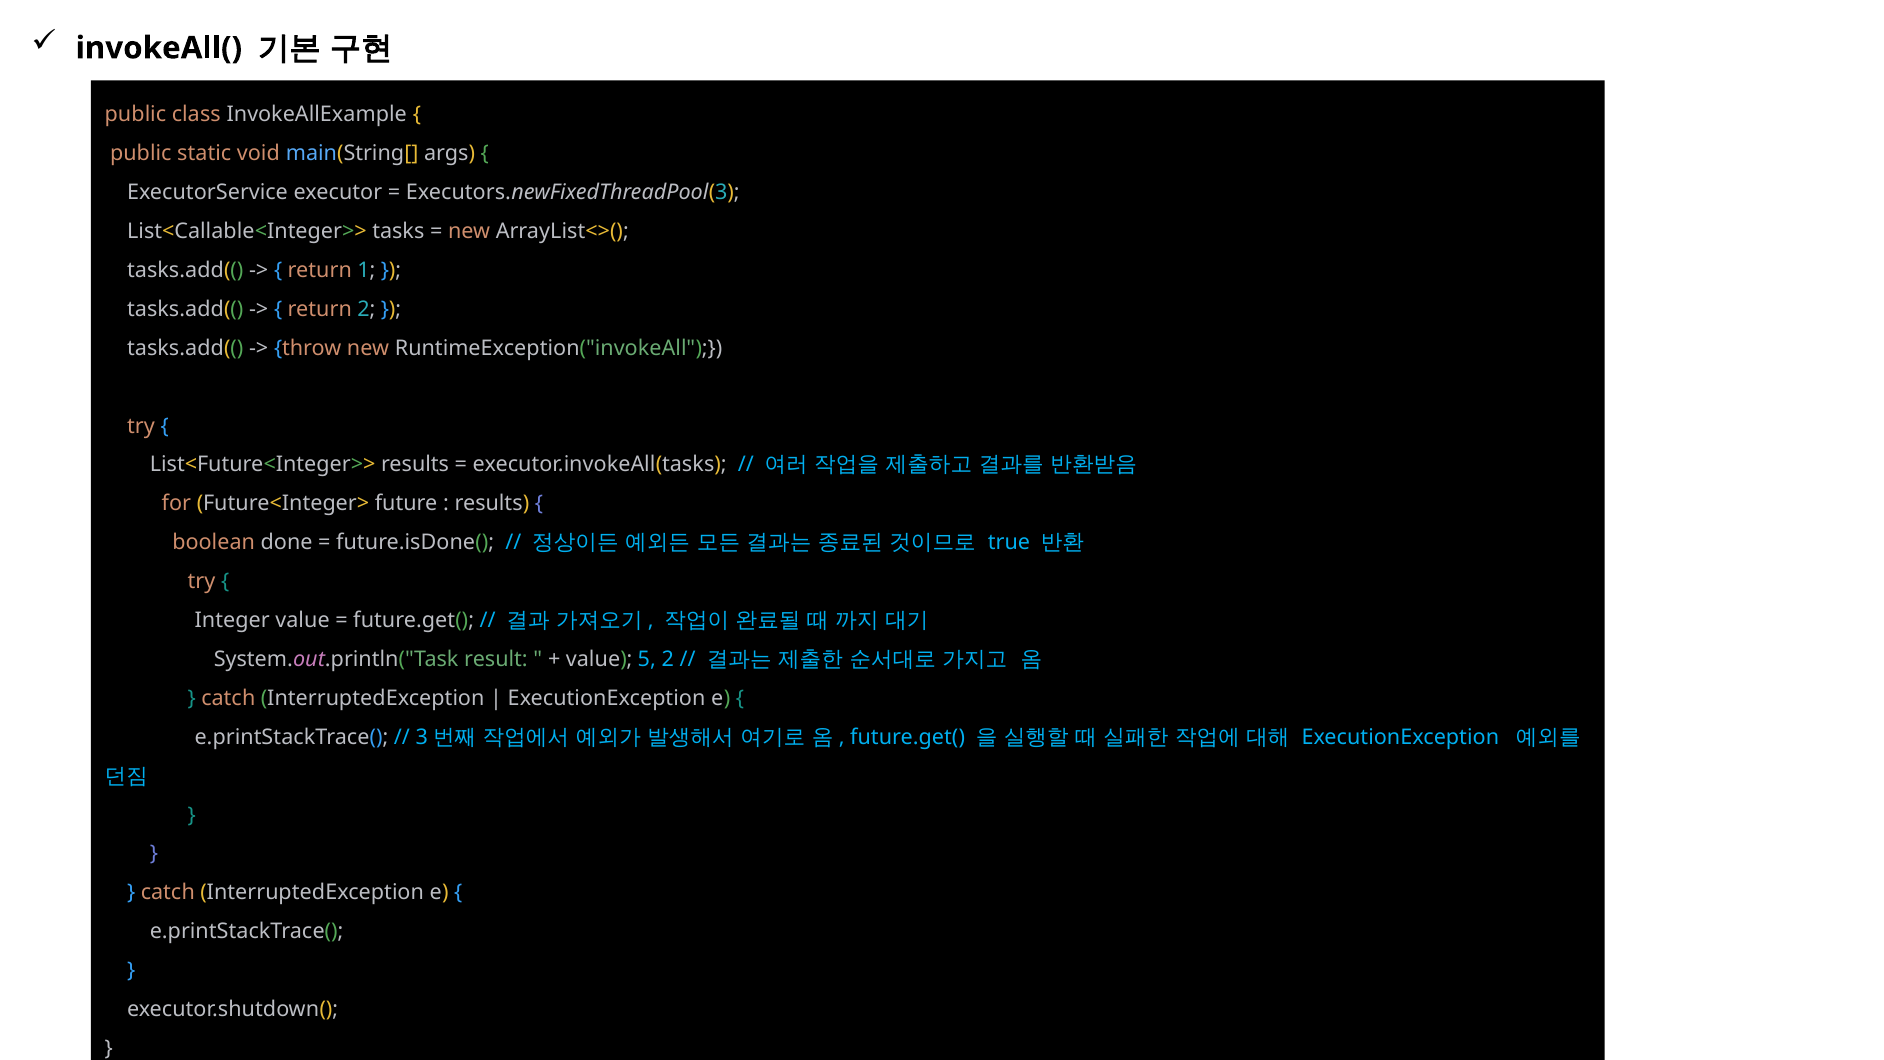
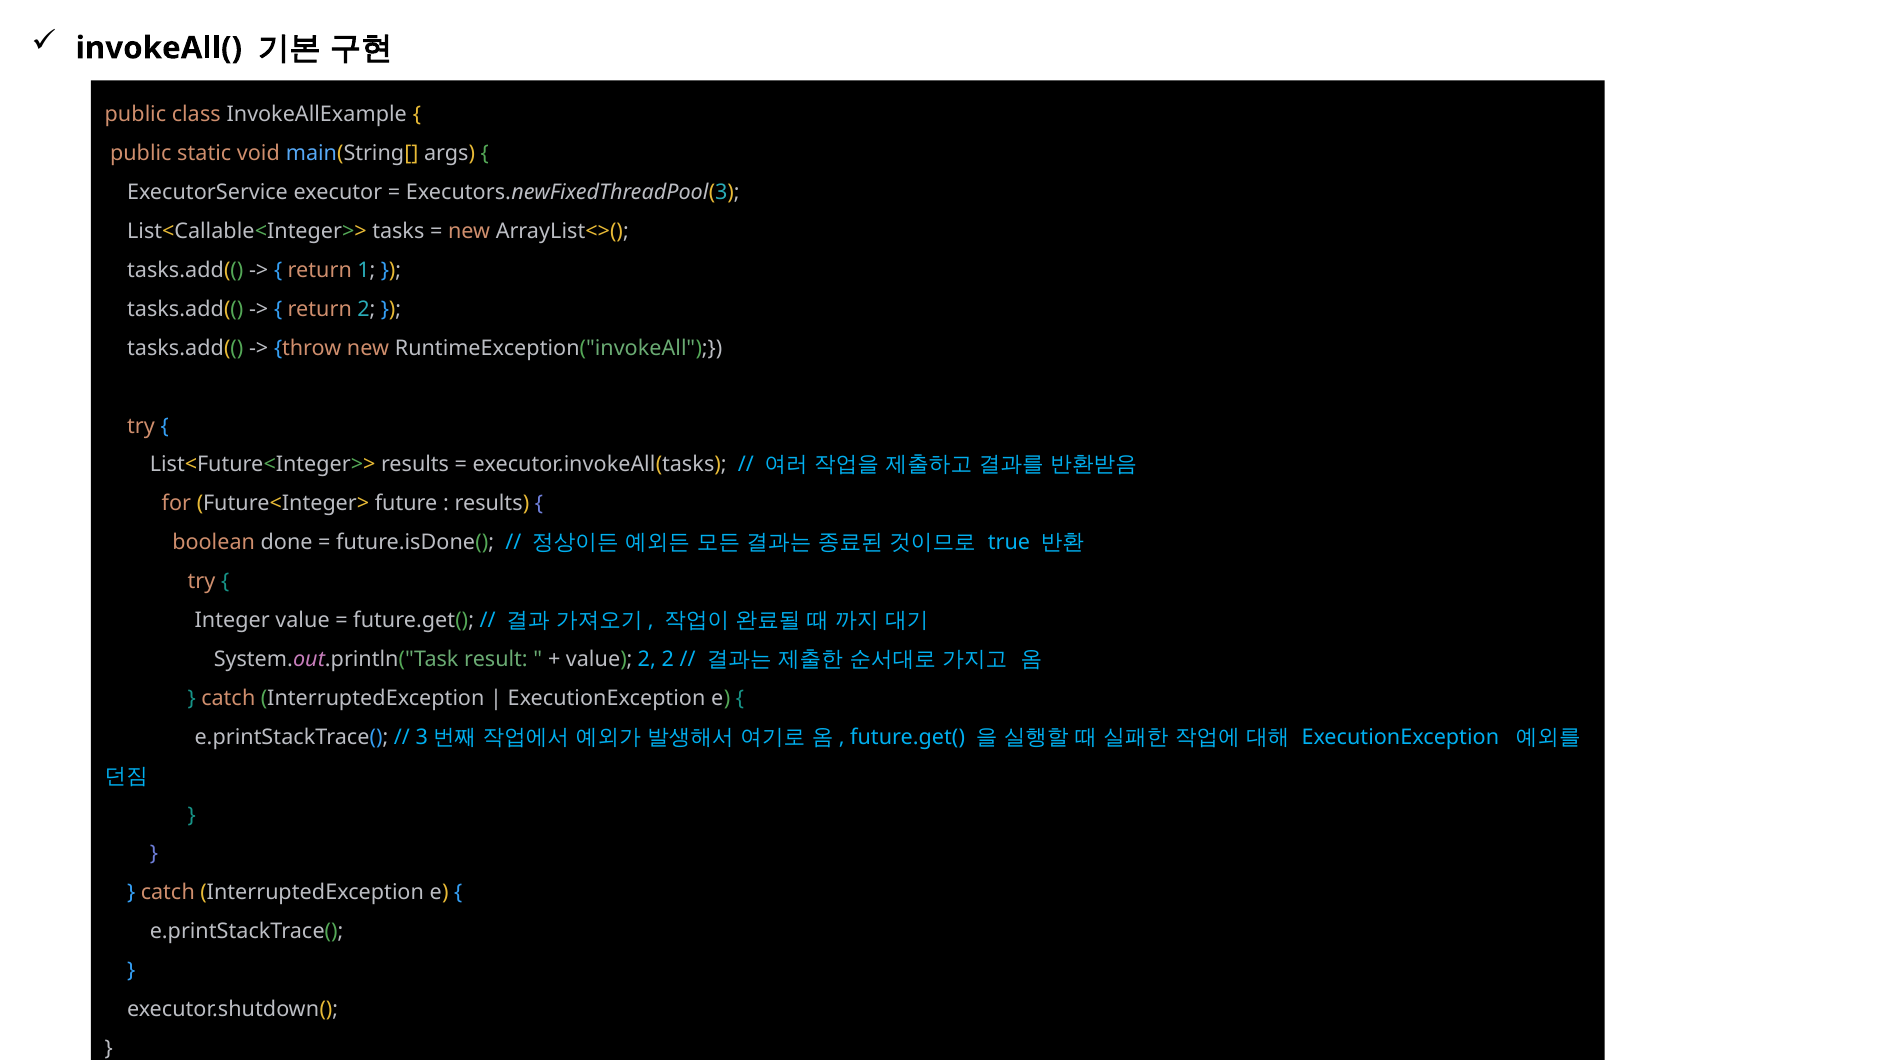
value 5: 5 -> 2 (647, 659)
